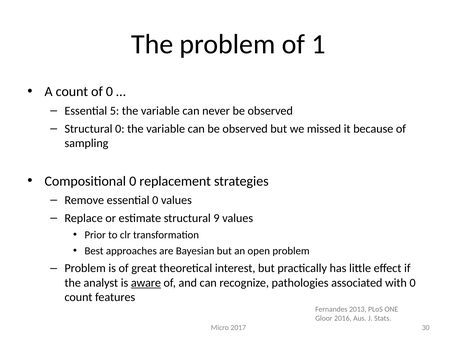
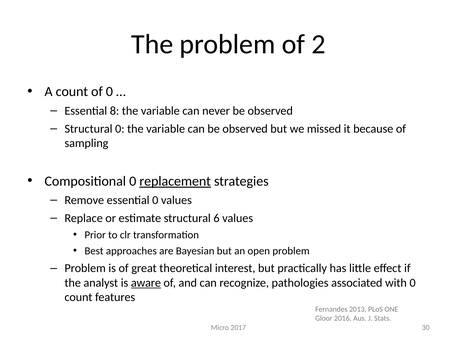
1: 1 -> 2 (318, 44)
5: 5 -> 8 (115, 111)
replacement underline: none -> present (175, 181)
9: 9 -> 6 (216, 218)
